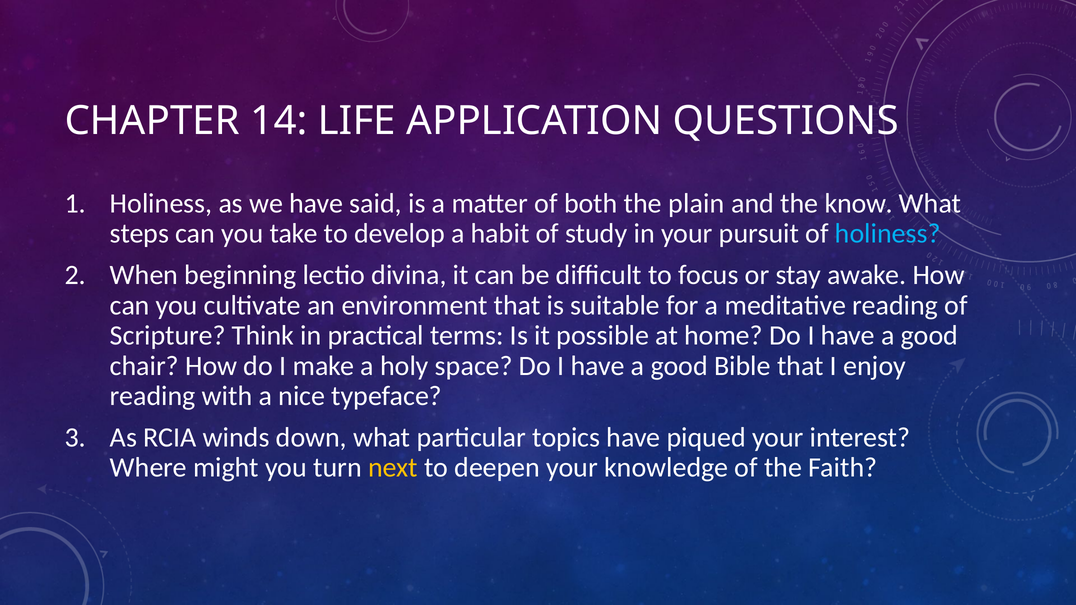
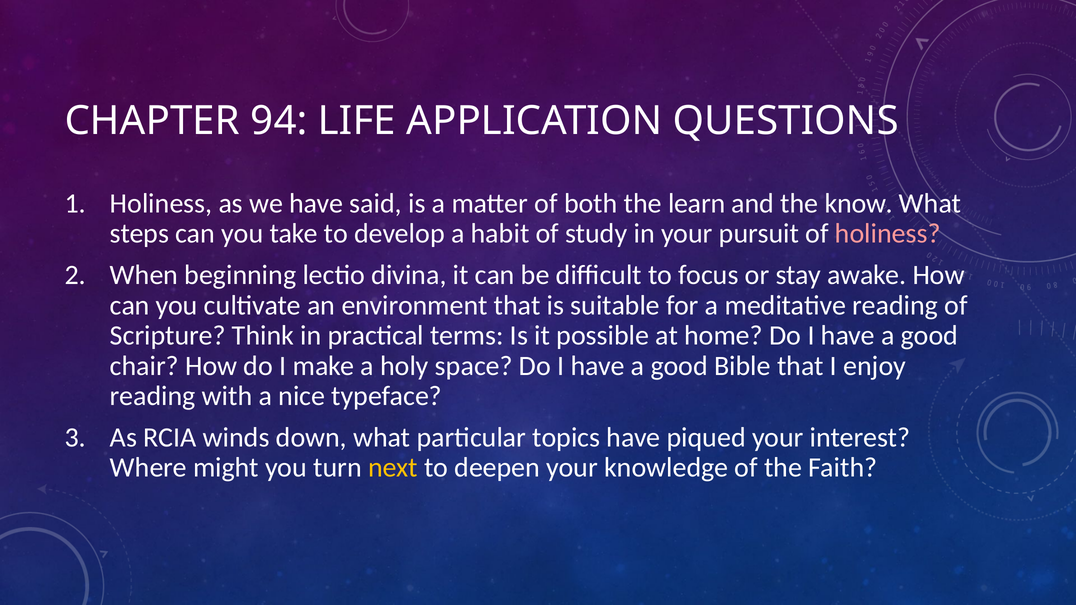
14: 14 -> 94 (279, 121)
plain: plain -> learn (697, 203)
holiness colour: light blue -> pink (888, 234)
